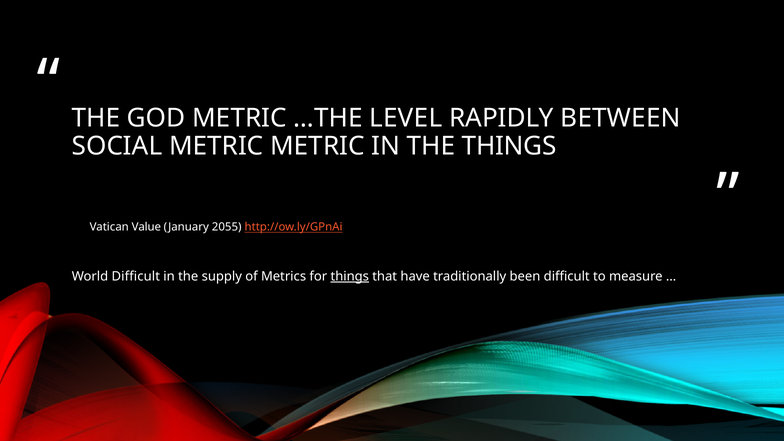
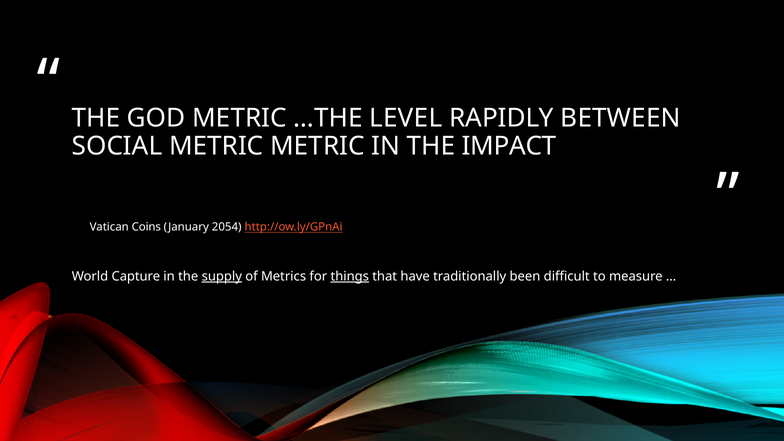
THE THINGS: THINGS -> IMPACT (509, 146)
Value: Value -> Coins (146, 227)
2055: 2055 -> 2054 (227, 227)
World Difficult: Difficult -> Capture (136, 276)
supply underline: none -> present (222, 276)
